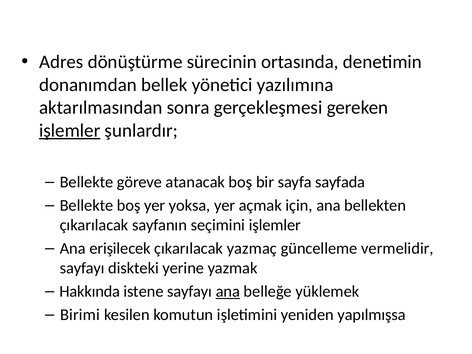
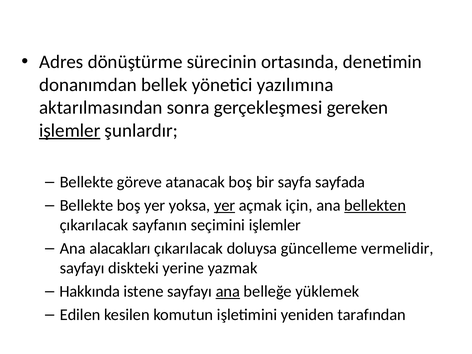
yer underline: none -> present (225, 206)
bellekten underline: none -> present (375, 206)
erişilecek: erişilecek -> alacakları (120, 249)
yazmaç: yazmaç -> doluysa (252, 249)
Birimi: Birimi -> Edilen (80, 315)
yapılmışsa: yapılmışsa -> tarafından (372, 315)
